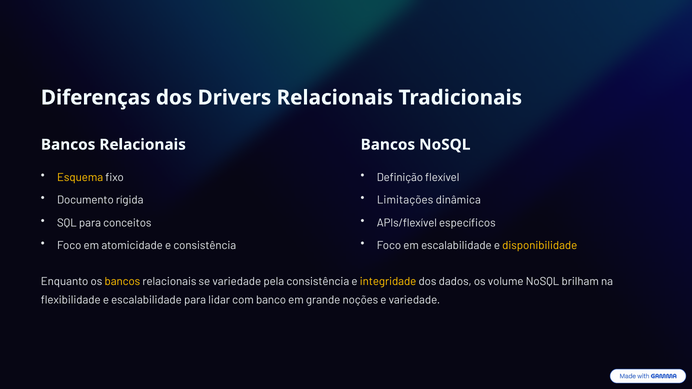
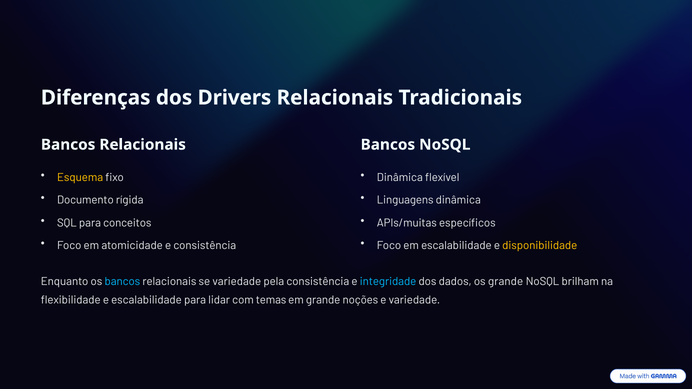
Definição: Definição -> Dinâmica (400, 177)
Limitações: Limitações -> Linguagens (405, 200)
APIs/flexível: APIs/flexível -> APIs/muitas (407, 223)
bancos colour: yellow -> light blue (122, 282)
integridade colour: yellow -> light blue (388, 282)
os volume: volume -> grande (506, 282)
banco: banco -> temas (271, 300)
